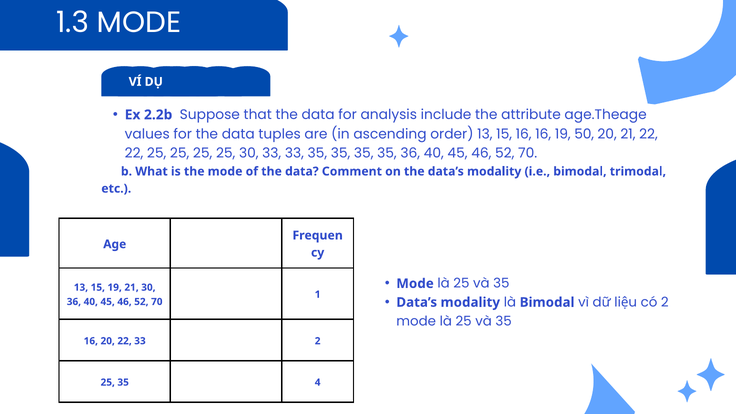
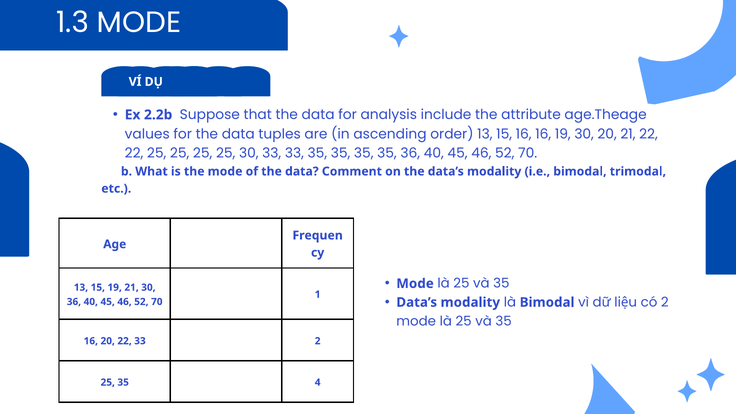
19 50: 50 -> 30 (584, 134)
